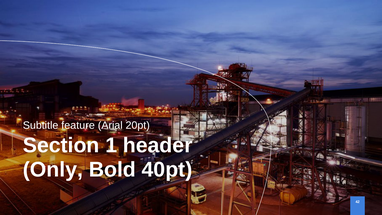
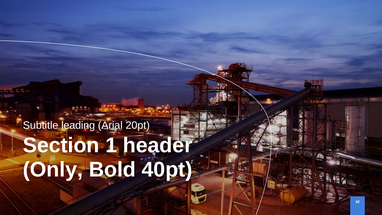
feature: feature -> leading (78, 125)
